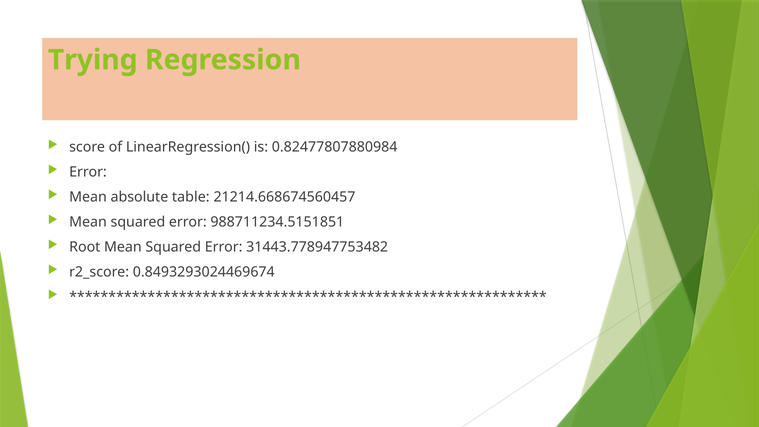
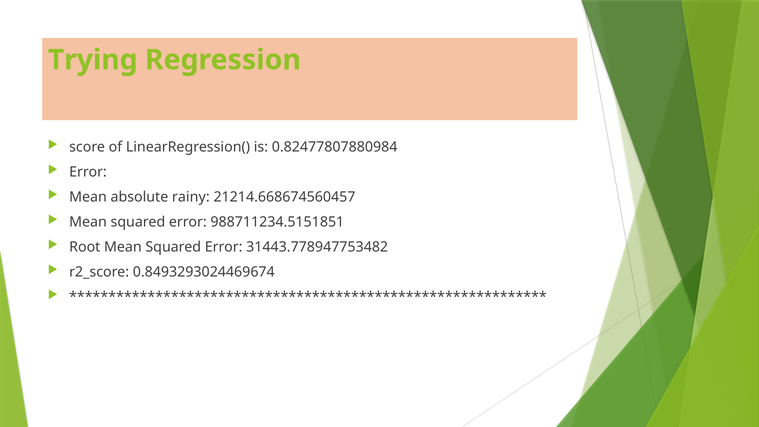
table: table -> rainy (191, 197)
